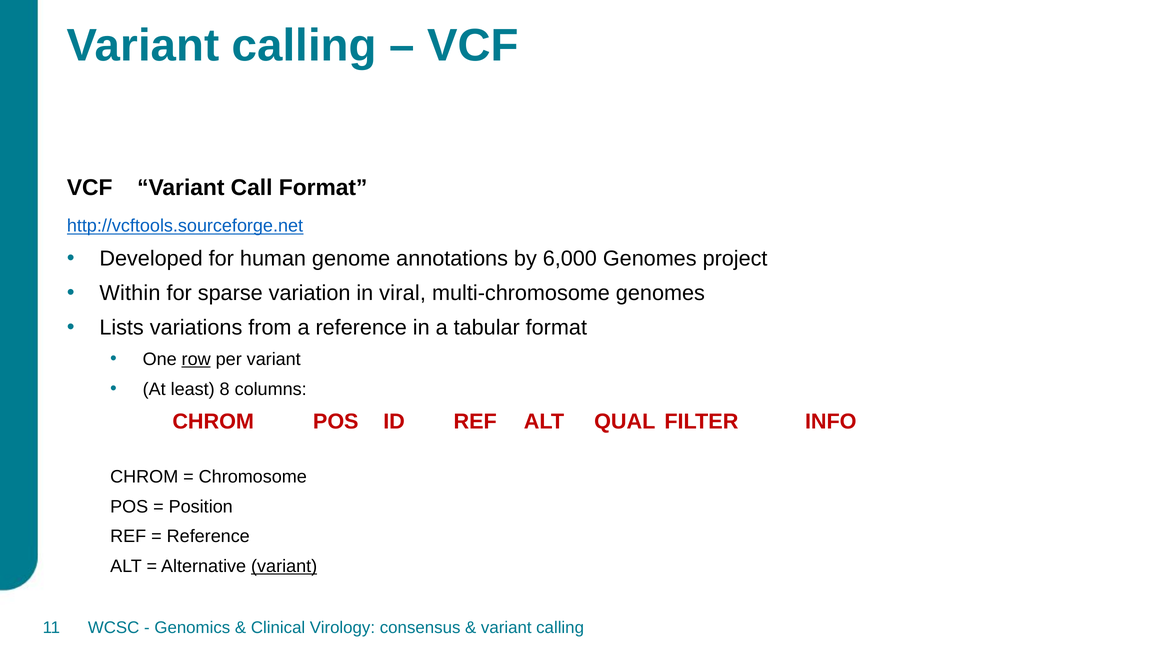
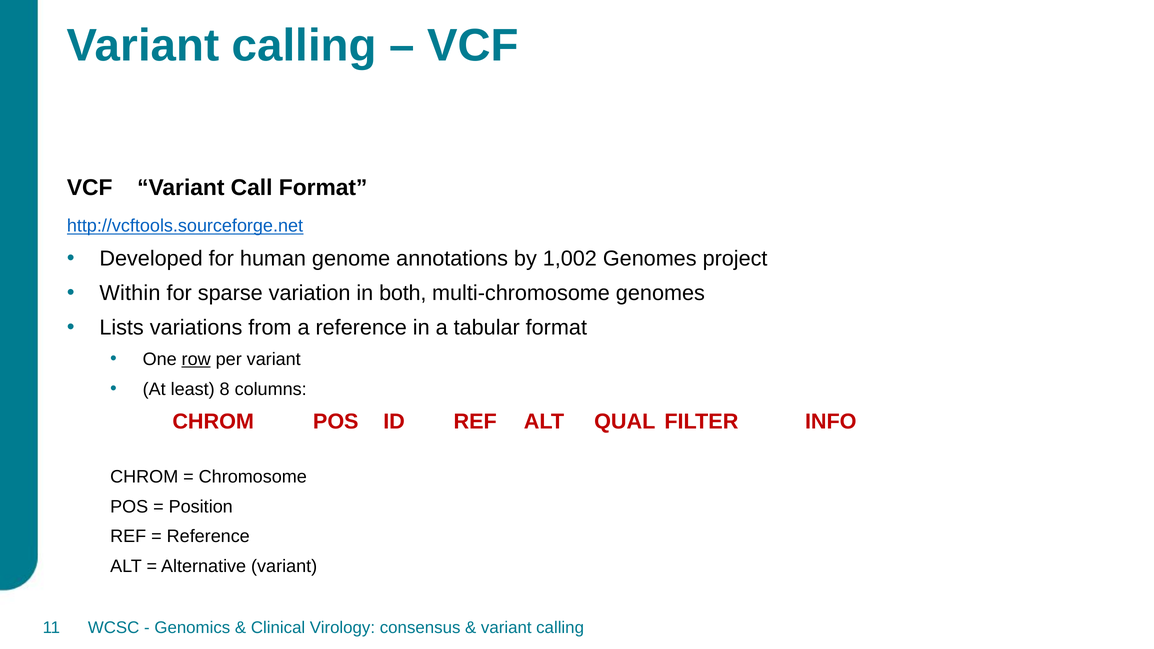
6,000: 6,000 -> 1,002 (570, 259)
viral: viral -> both (403, 293)
variant underline: present -> none (284, 566)
